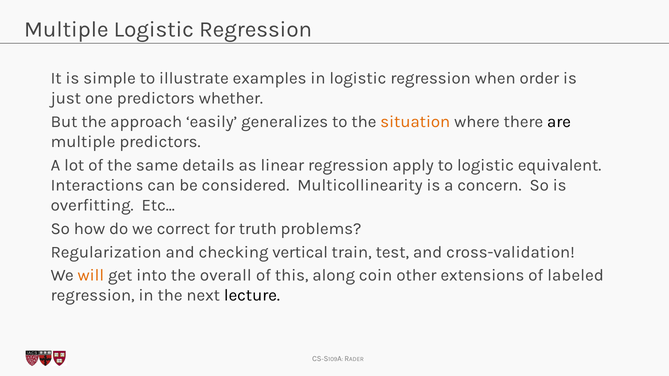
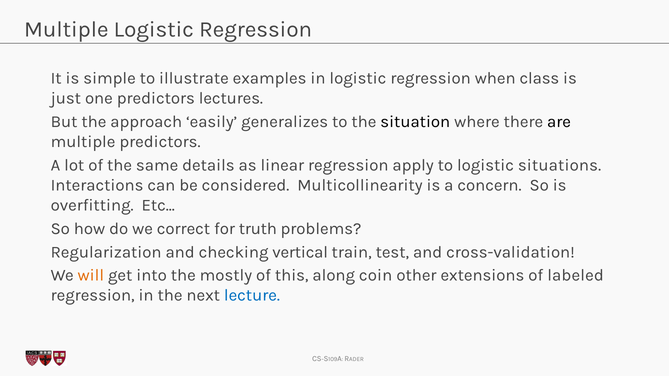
order: order -> class (539, 78)
whether: whether -> lectures (231, 98)
situation colour: orange -> black (415, 122)
equivalent: equivalent -> situations (560, 165)
overall: overall -> mostly (226, 276)
lecture colour: black -> blue (252, 296)
